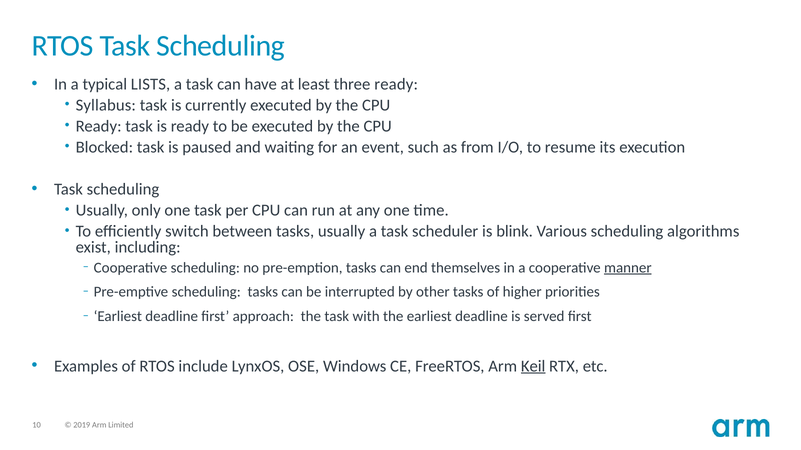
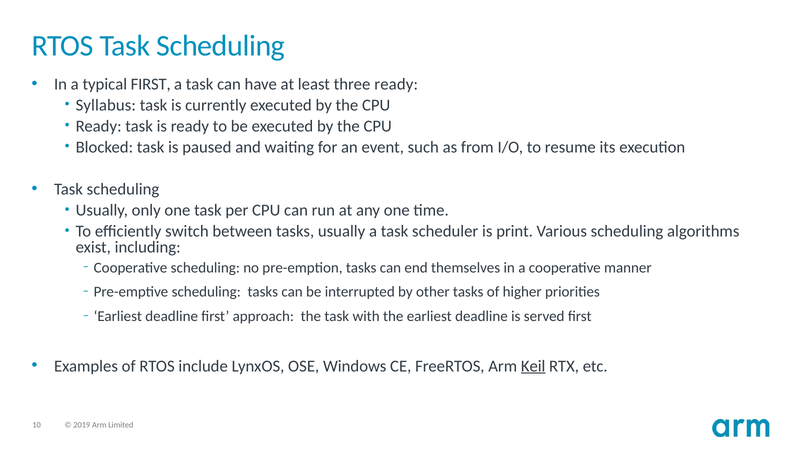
typical LISTS: LISTS -> FIRST (151, 84)
blink: blink -> print (515, 232)
manner underline: present -> none (628, 268)
